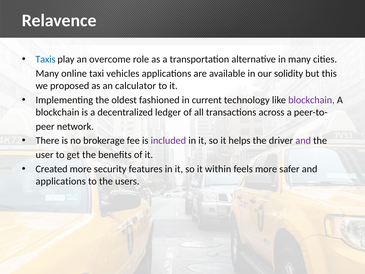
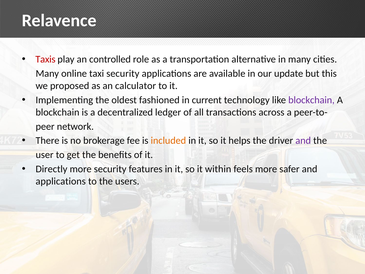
Taxis colour: blue -> red (45, 59)
overcome: overcome -> controlled (110, 59)
taxi vehicles: vehicles -> security (123, 73)
solidity: solidity -> update (289, 73)
included colour: purple -> orange (168, 140)
Created: Created -> Directly (51, 169)
